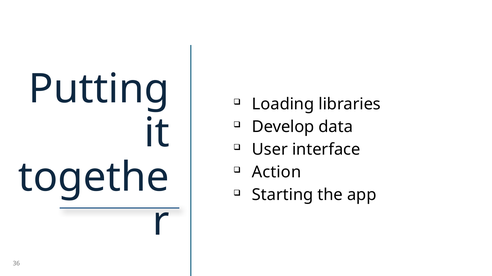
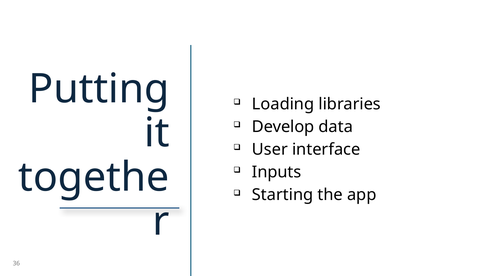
Action: Action -> Inputs (277, 173)
